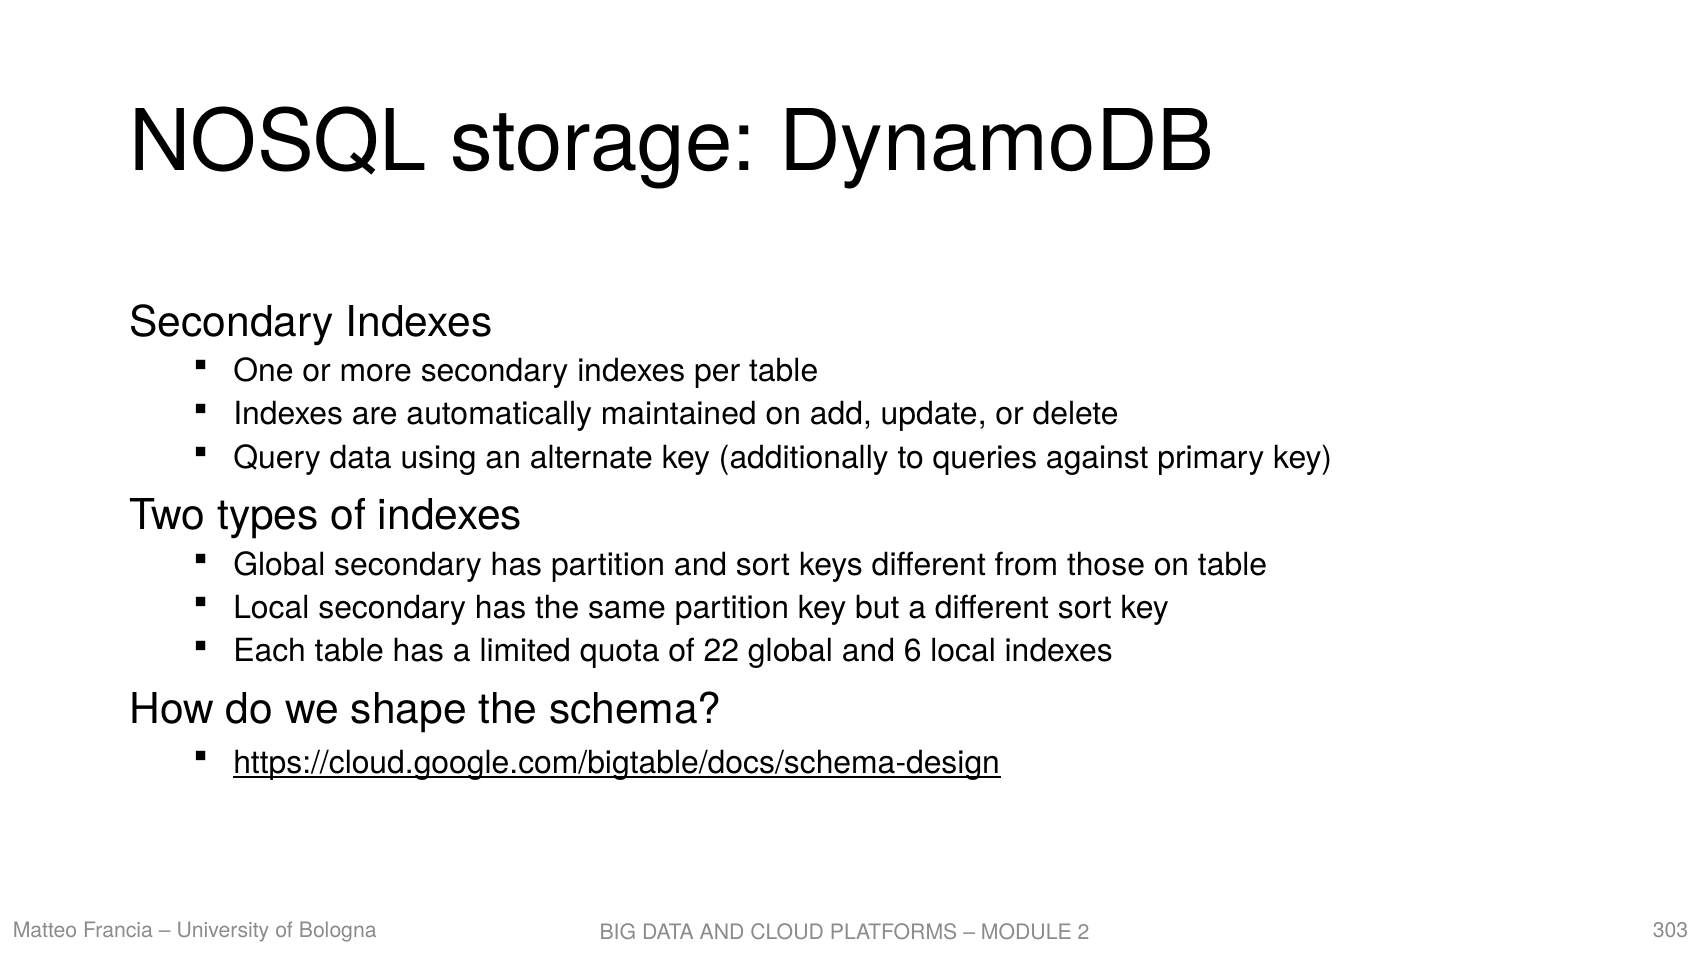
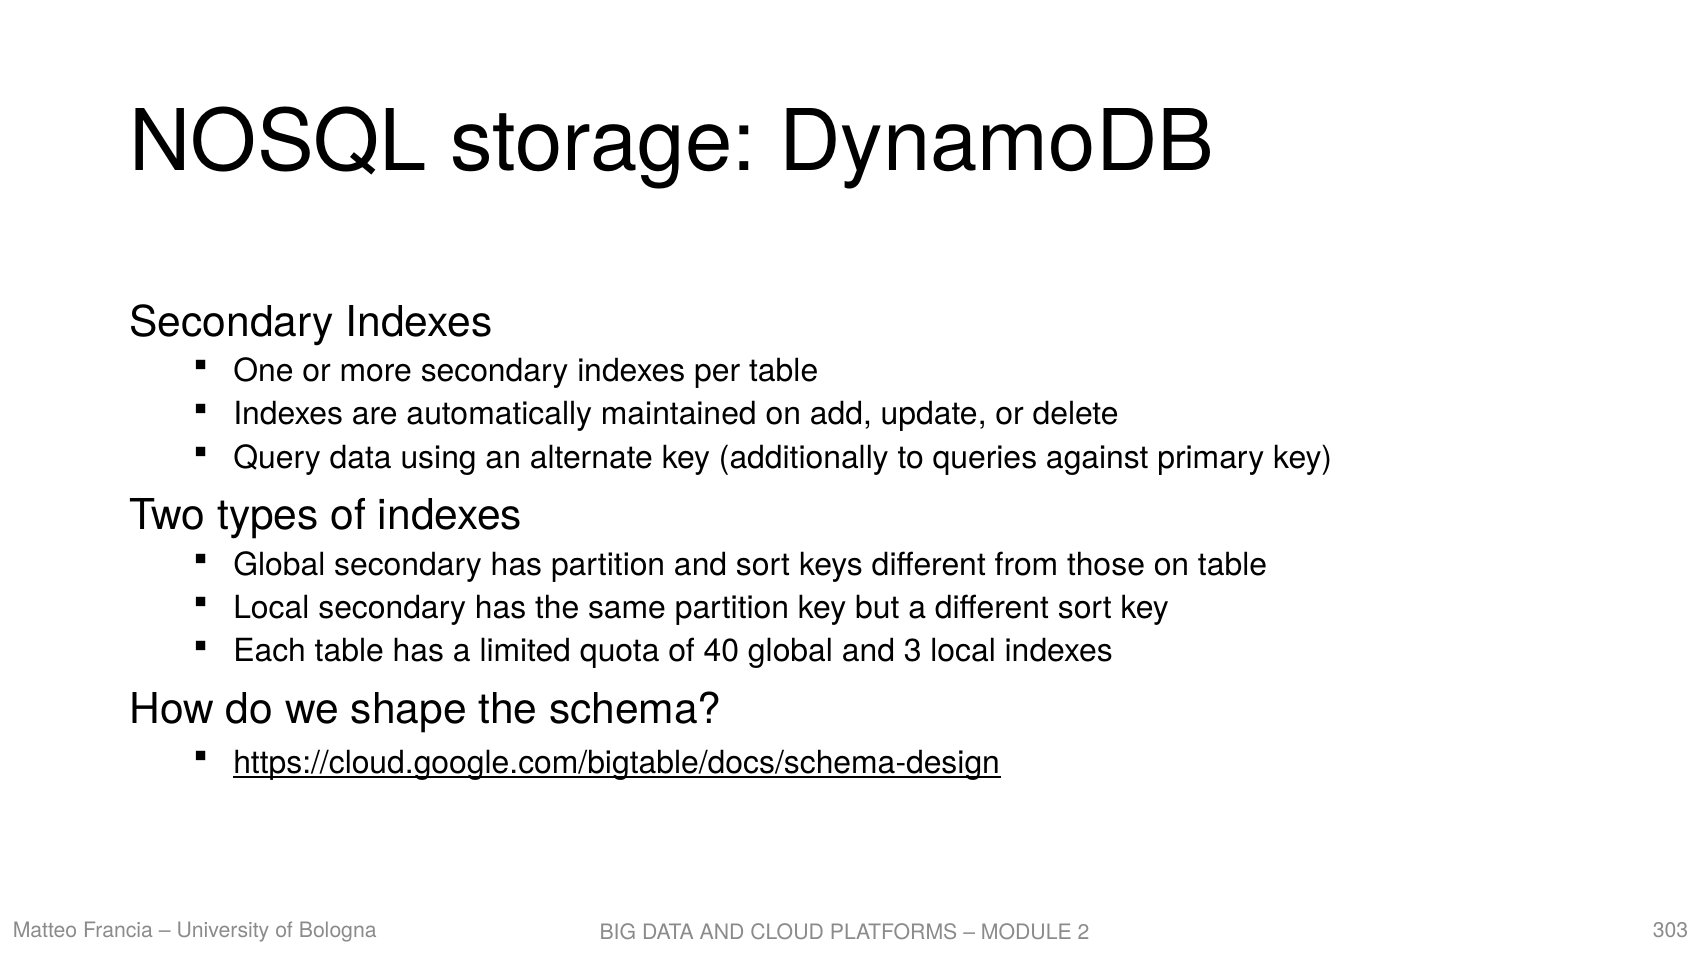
22: 22 -> 40 (721, 651)
6: 6 -> 3 (913, 651)
